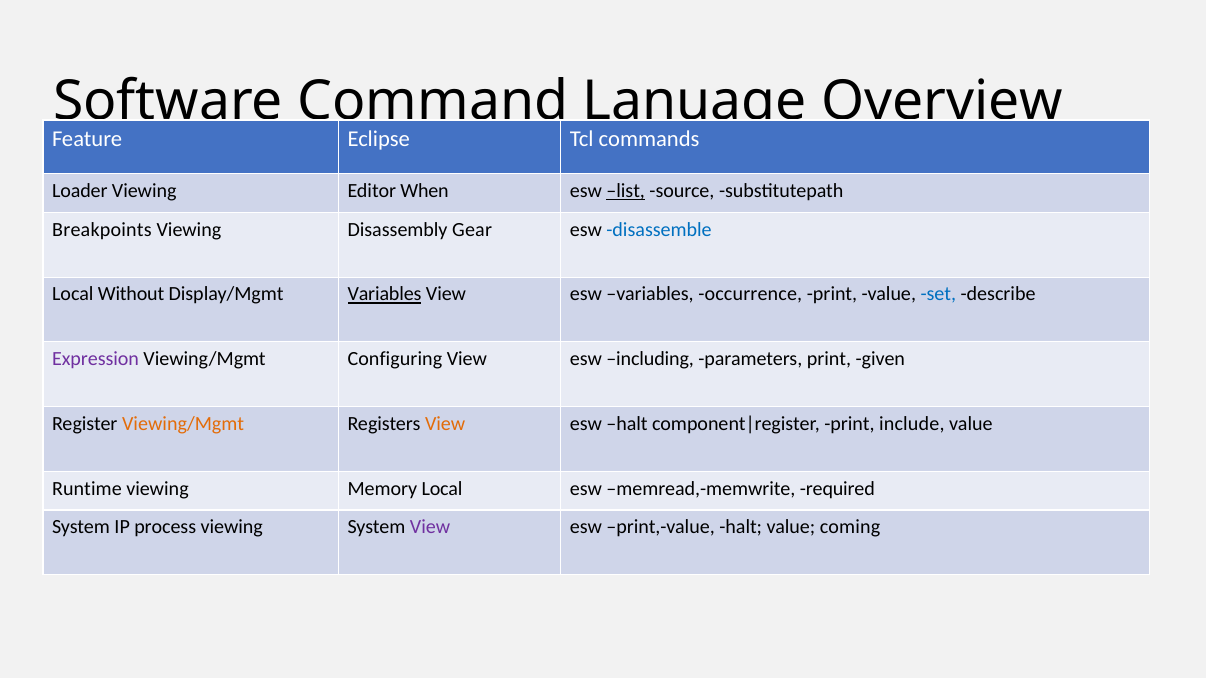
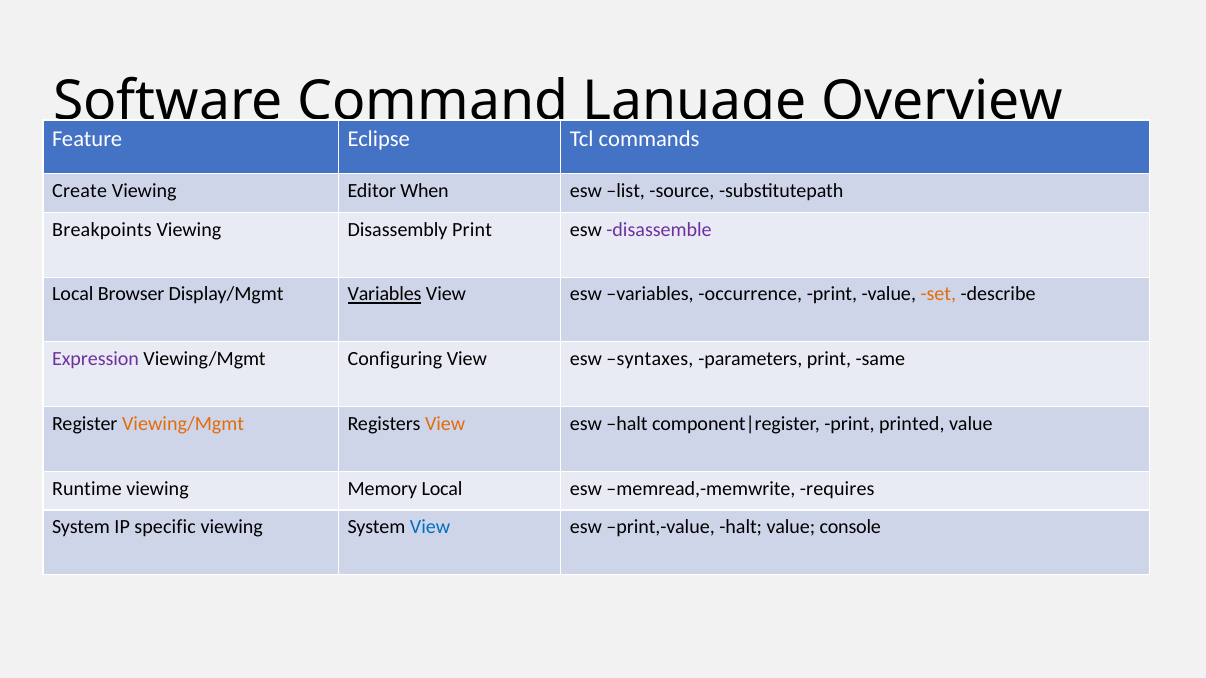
Loader: Loader -> Create (80, 191)
list underline: present -> none (626, 191)
Disassembly Gear: Gear -> Print (472, 230)
disassemble colour: blue -> purple (659, 230)
Without: Without -> Browser (131, 294)
set colour: blue -> orange (938, 294)
including: including -> syntaxes (650, 359)
given: given -> same (880, 359)
include: include -> printed (912, 424)
required: required -> requires (837, 489)
process: process -> specific (165, 527)
View colour: purple -> blue (430, 527)
coming: coming -> console (850, 527)
